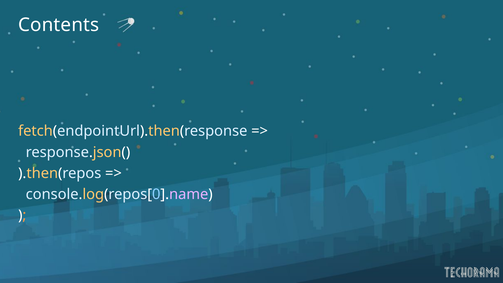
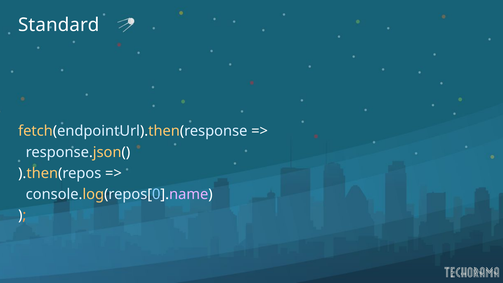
Contents: Contents -> Standard (59, 25)
